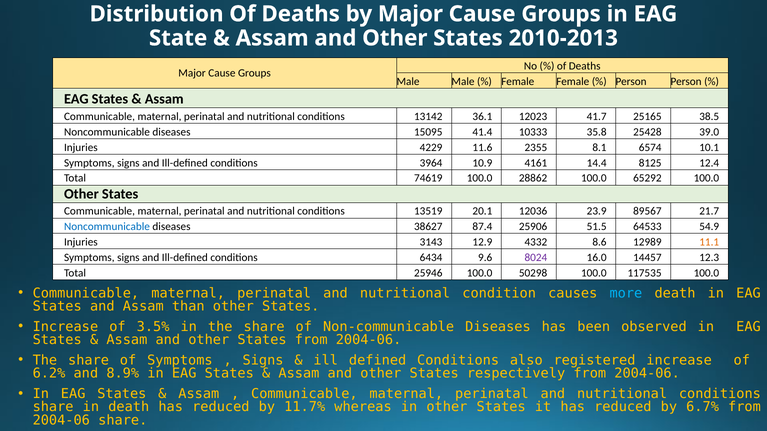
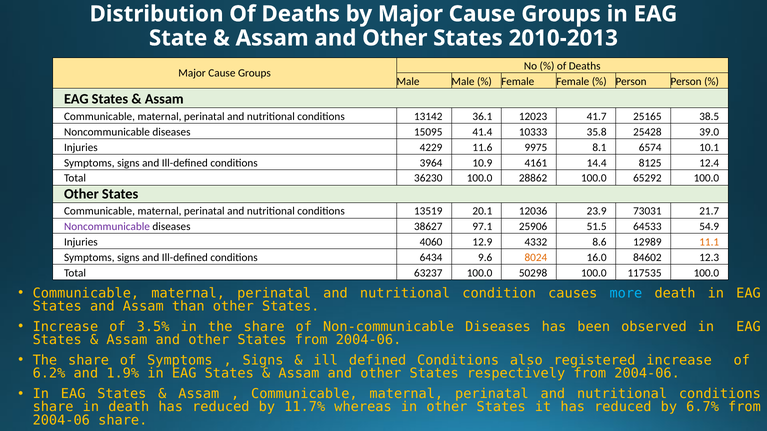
2355: 2355 -> 9975 (536, 148)
74619: 74619 -> 36230 (428, 178)
89567: 89567 -> 73031 (647, 212)
Noncommunicable colour: blue -> purple (107, 227)
87.4: 87.4 -> 97.1 (482, 227)
3143: 3143 -> 4060 (431, 242)
8024 colour: purple -> orange (536, 258)
14457: 14457 -> 84602 (647, 258)
25946: 25946 -> 63237 (428, 273)
8.9%: 8.9% -> 1.9% (123, 374)
